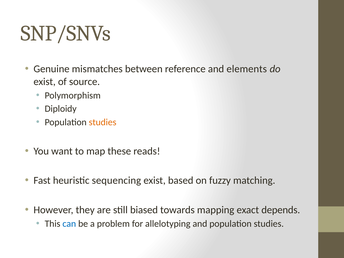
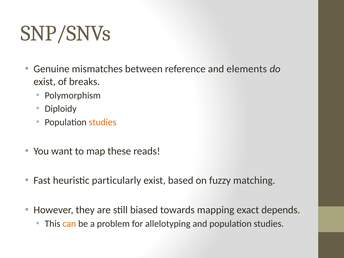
source: source -> breaks (85, 82)
sequencing: sequencing -> particularly (116, 181)
can colour: blue -> orange (69, 224)
